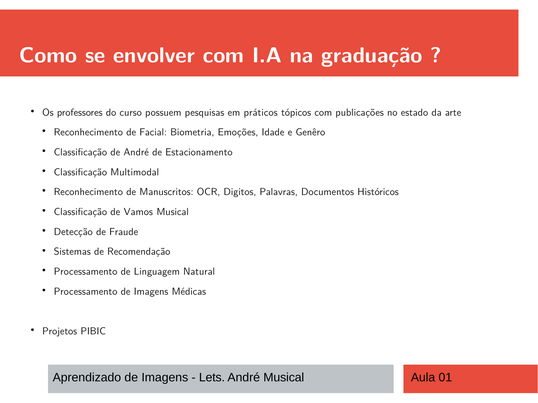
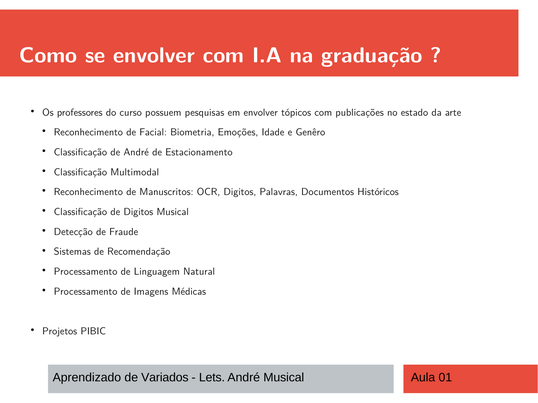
em práticos: práticos -> envolver (261, 112)
de Vamos: Vamos -> Digitos (138, 212)
Aprendizado de Imagens: Imagens -> Variados (165, 378)
